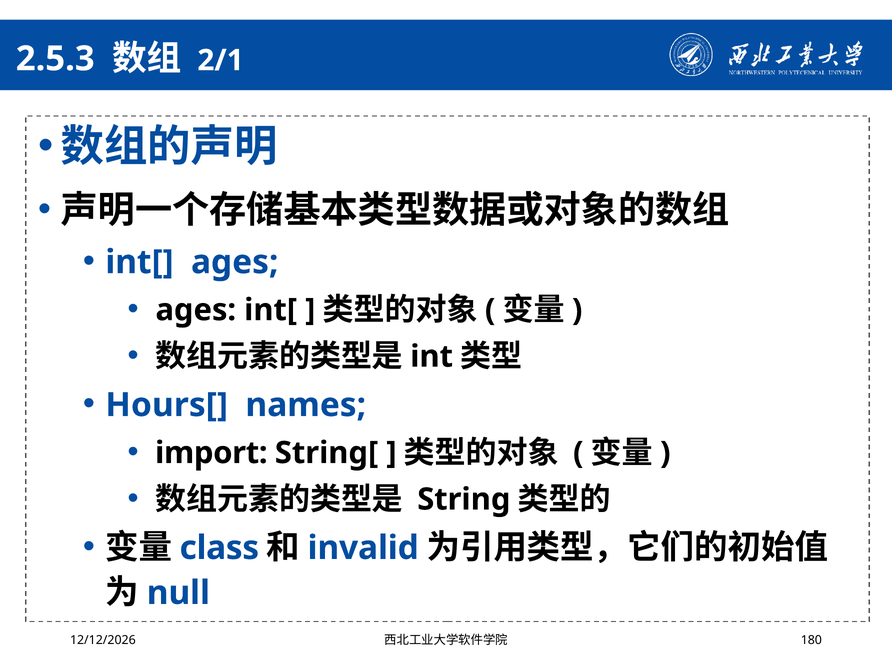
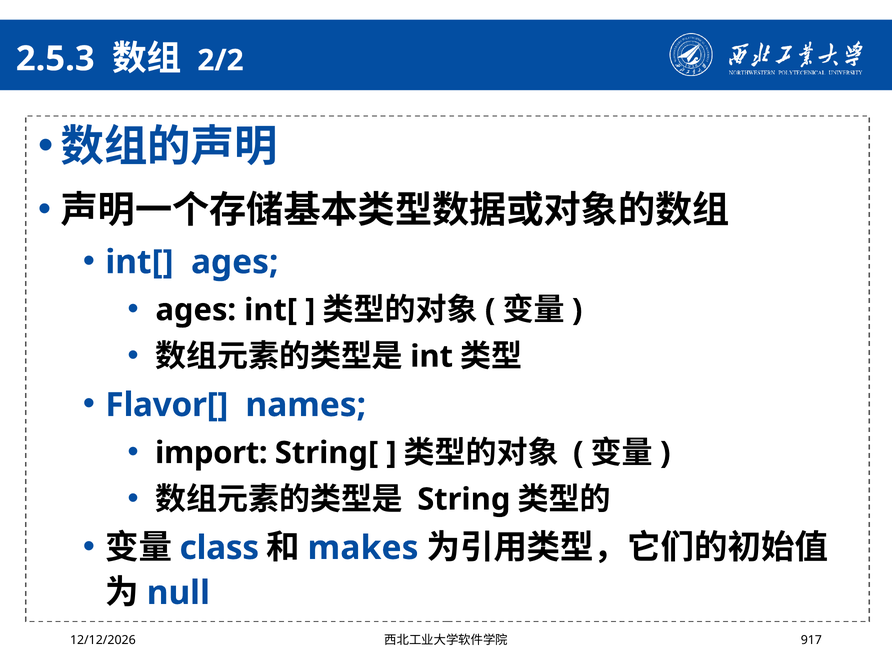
2/1: 2/1 -> 2/2 (221, 60)
Hours[: Hours[ -> Flavor[ (167, 405)
invalid: invalid -> makes (363, 548)
180: 180 -> 917 (811, 640)
